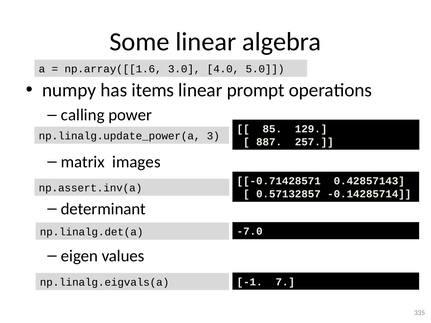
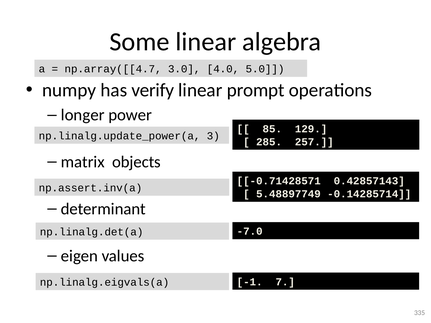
np.array([[1.6: np.array([[1.6 -> np.array([[4.7 (113, 69)
items: items -> verify (153, 90)
calling: calling -> longer (83, 115)
887: 887 -> 285 (269, 142)
images: images -> objects (136, 162)
0.57132857: 0.57132857 -> 5.48897749 (288, 194)
